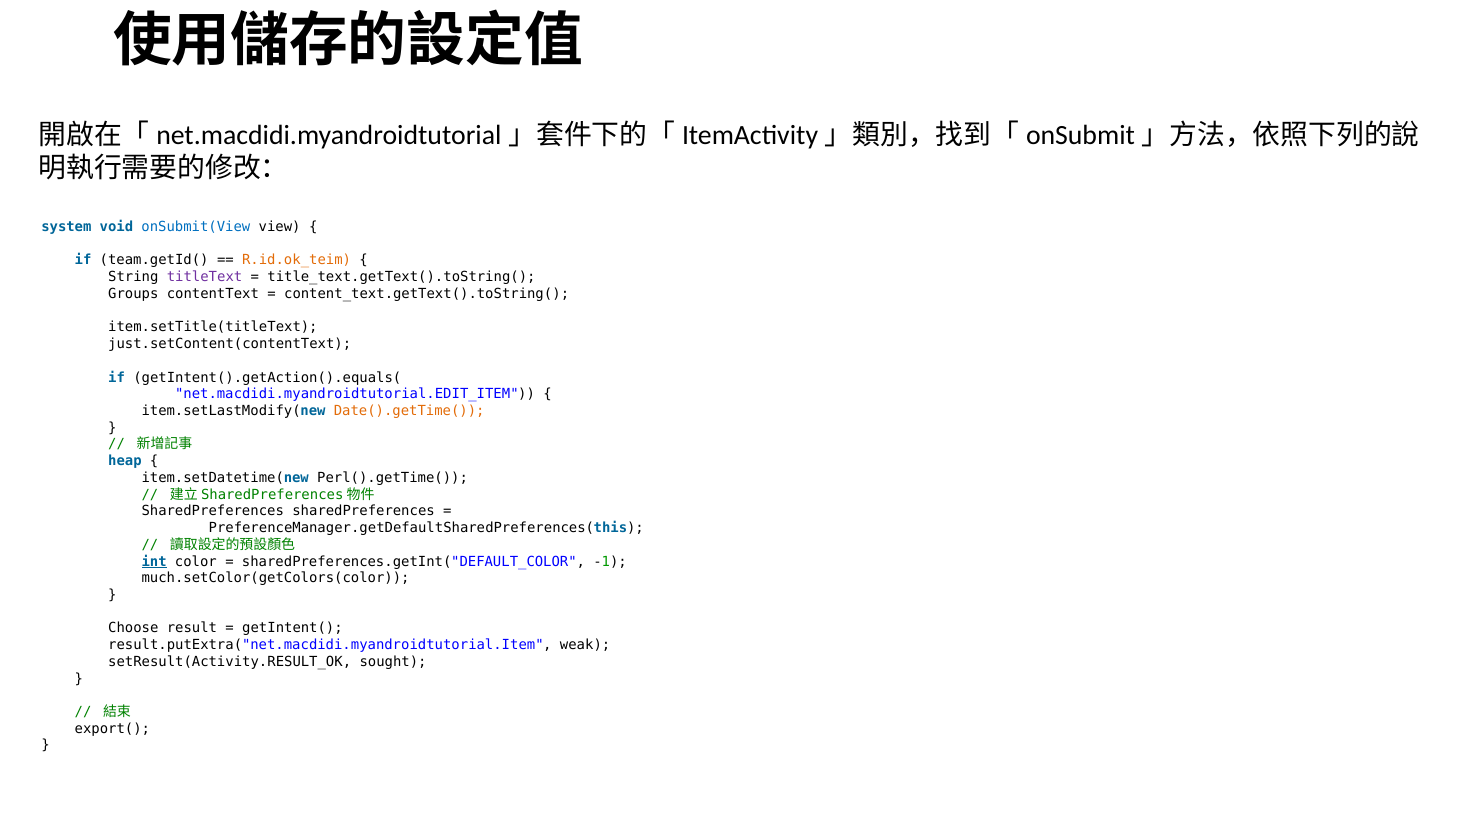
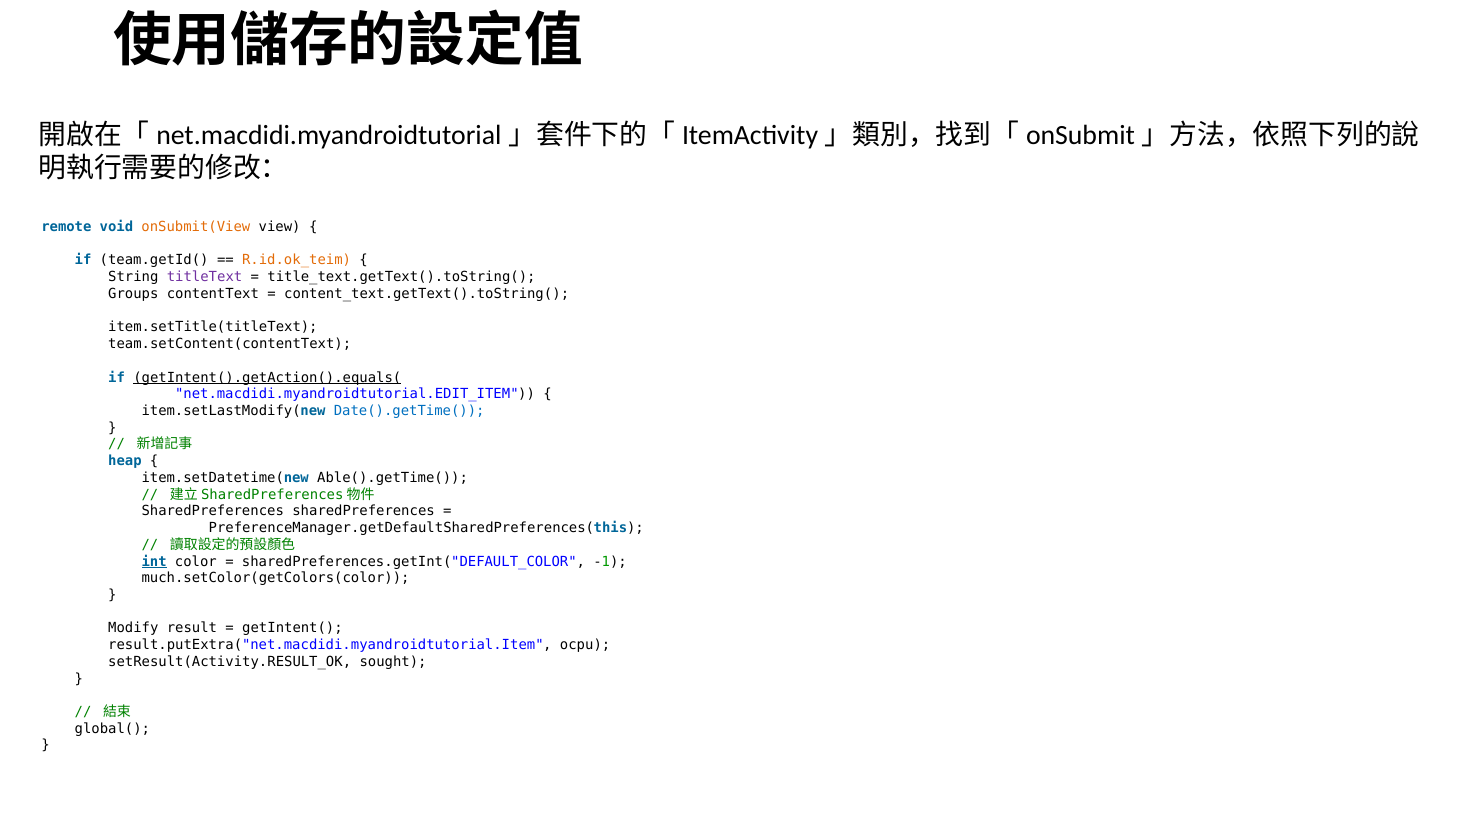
system: system -> remote (66, 227)
onSubmit(View colour: blue -> orange (196, 227)
just.setContent(contentText: just.setContent(contentText -> team.setContent(contentText (230, 344)
getIntent().getAction().equals( underline: none -> present (267, 378)
Date().getTime( colour: orange -> blue (409, 411)
Perl().getTime(: Perl().getTime( -> Able().getTime( (393, 478)
Choose: Choose -> Modify (133, 628)
weak: weak -> ocpu (585, 645)
export(: export( -> global( (112, 729)
